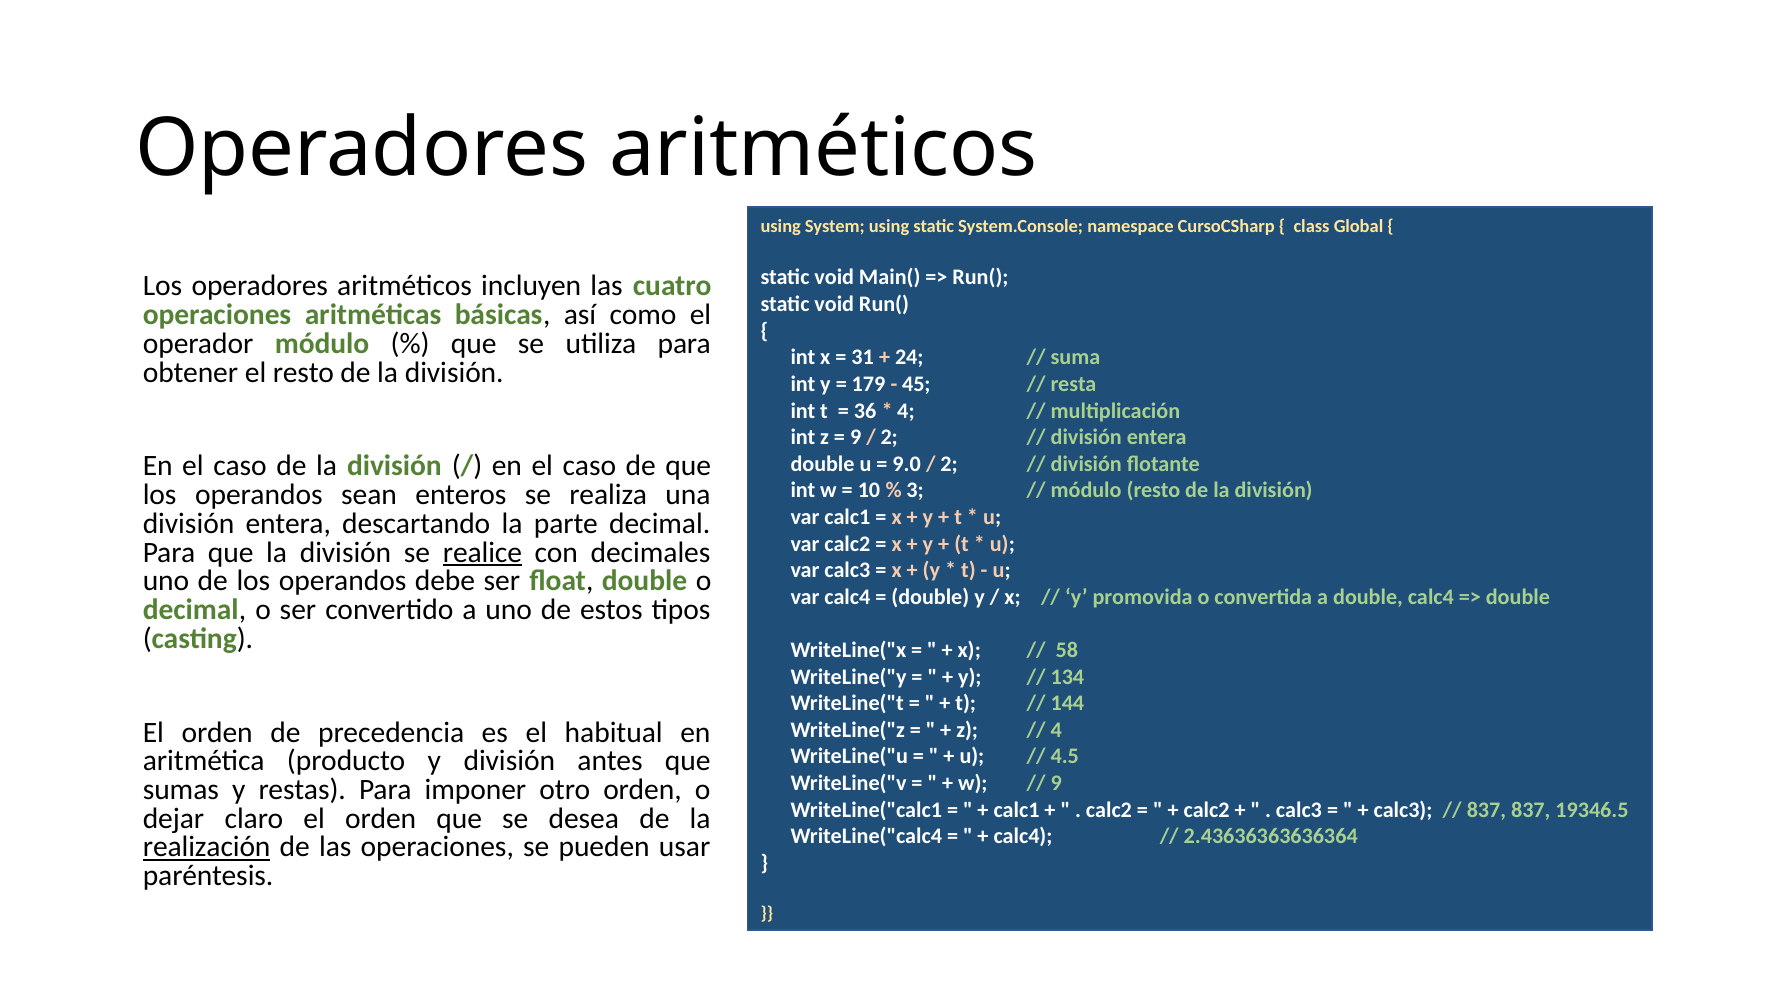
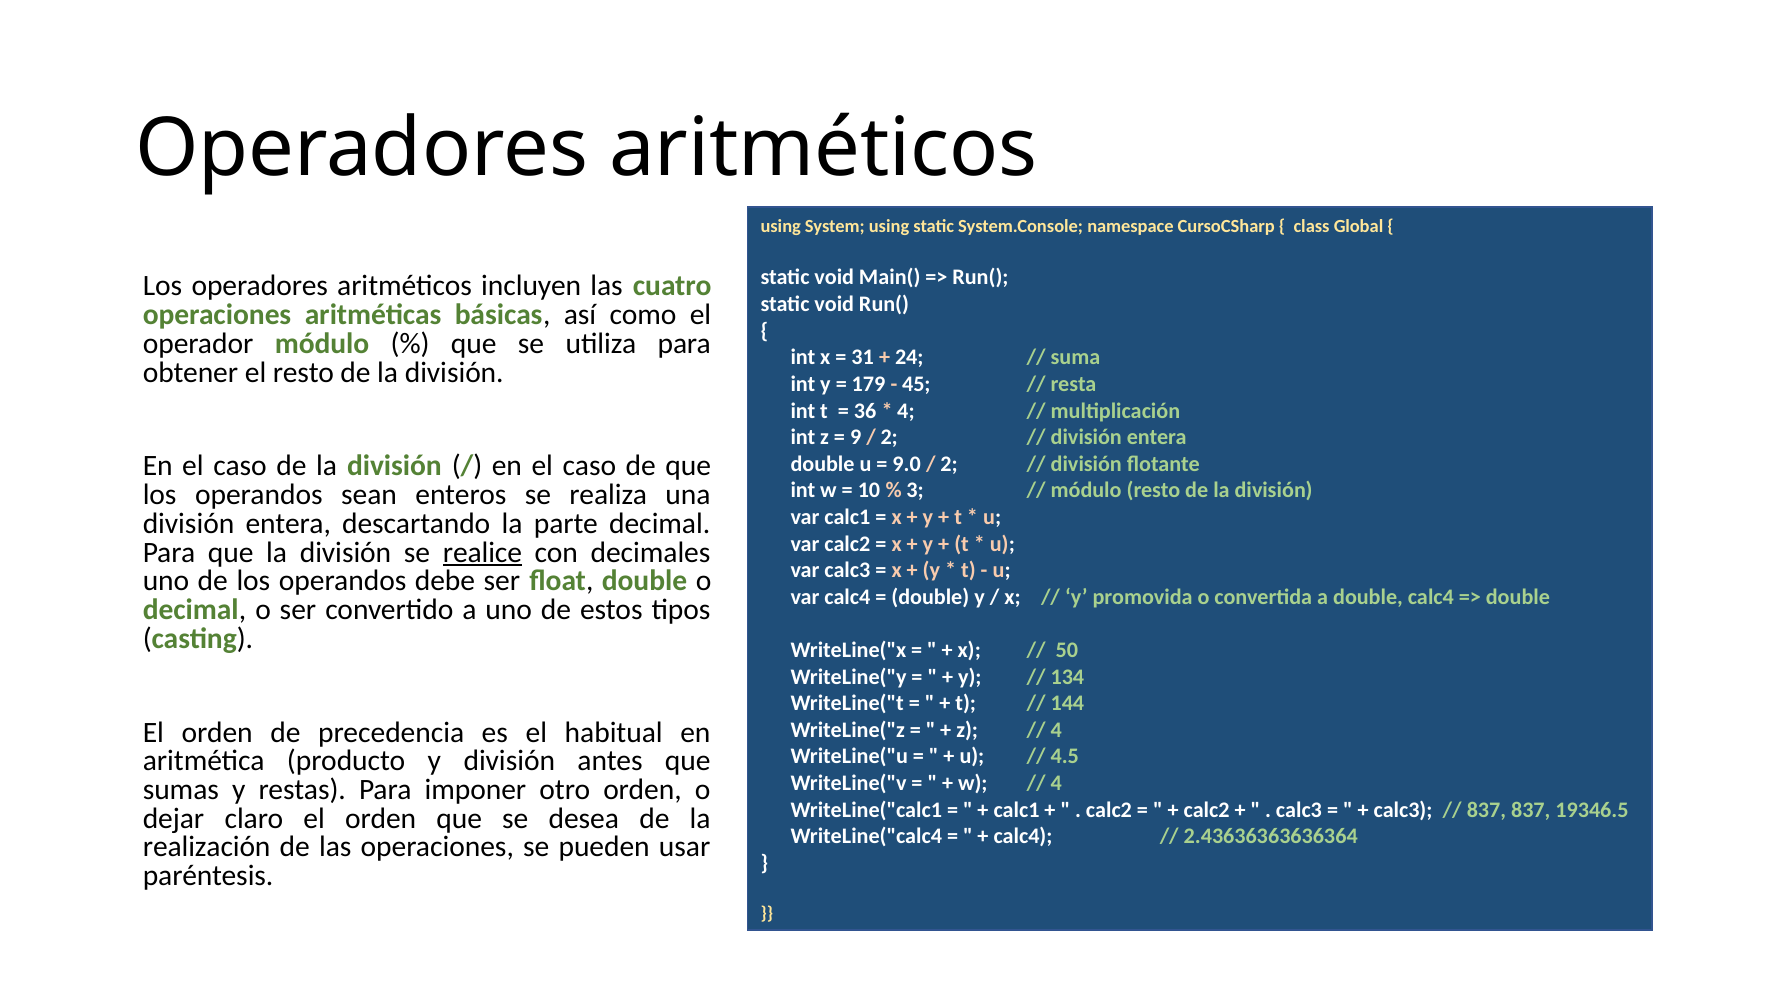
58: 58 -> 50 (1067, 650)
9: 9 -> 4 (1056, 783)
realización underline: present -> none (207, 847)
